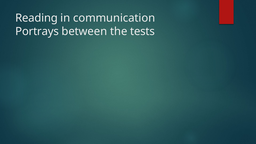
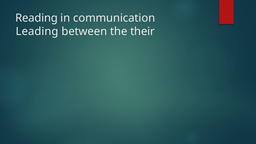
Portrays: Portrays -> Leading (37, 31)
tests: tests -> their (142, 31)
